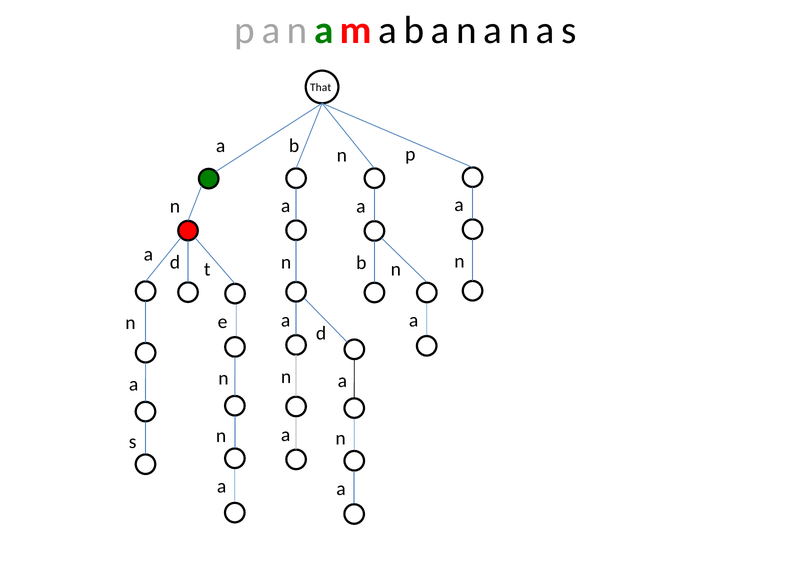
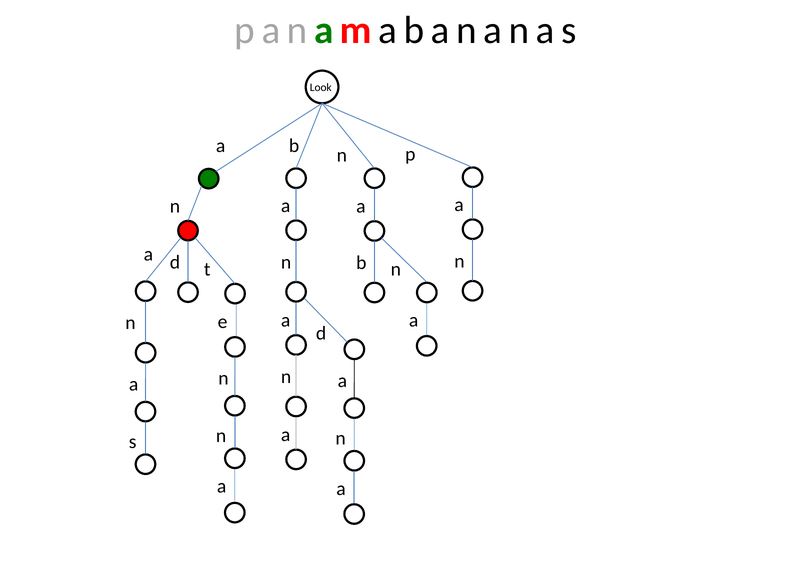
That: That -> Look (321, 88)
